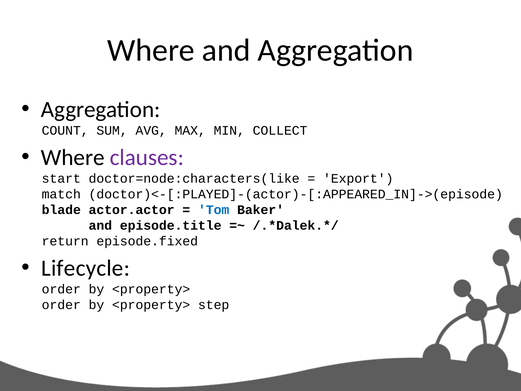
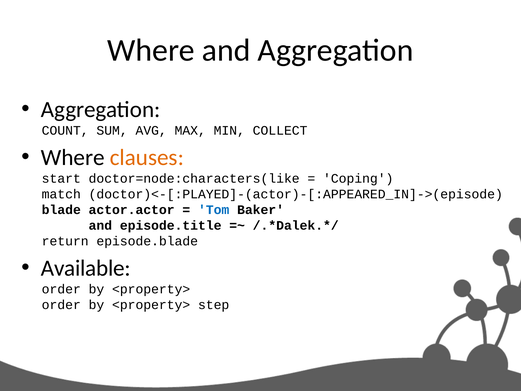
clauses colour: purple -> orange (147, 157)
Export: Export -> Coping (358, 178)
episode.fixed: episode.fixed -> episode.blade (147, 241)
Lifecycle: Lifecycle -> Available (86, 268)
